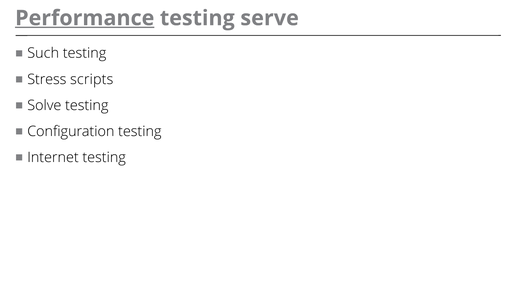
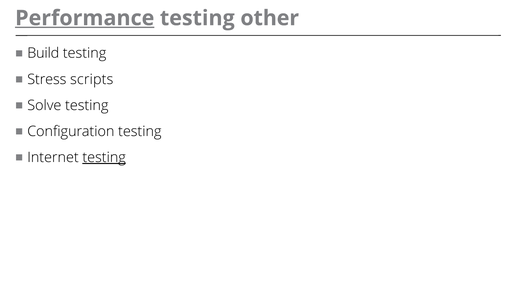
serve: serve -> other (270, 18)
Such: Such -> Build (43, 53)
testing underline: none -> present (104, 157)
